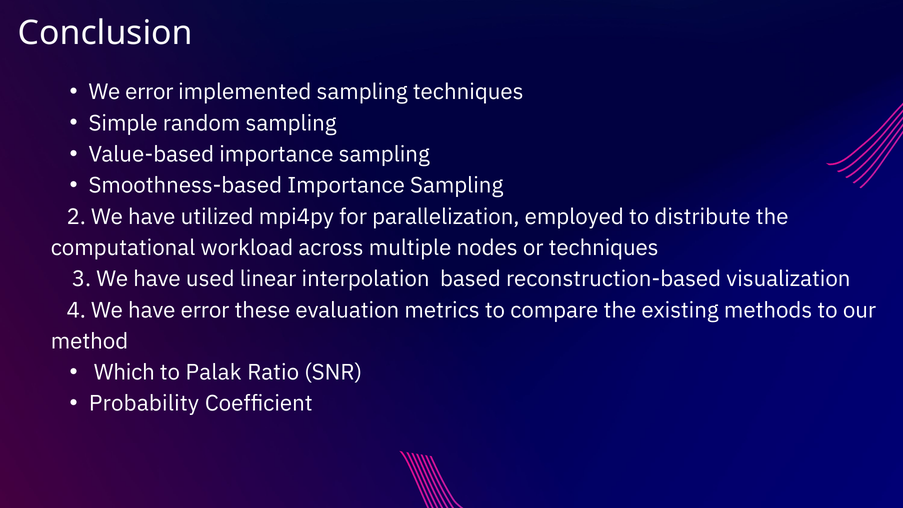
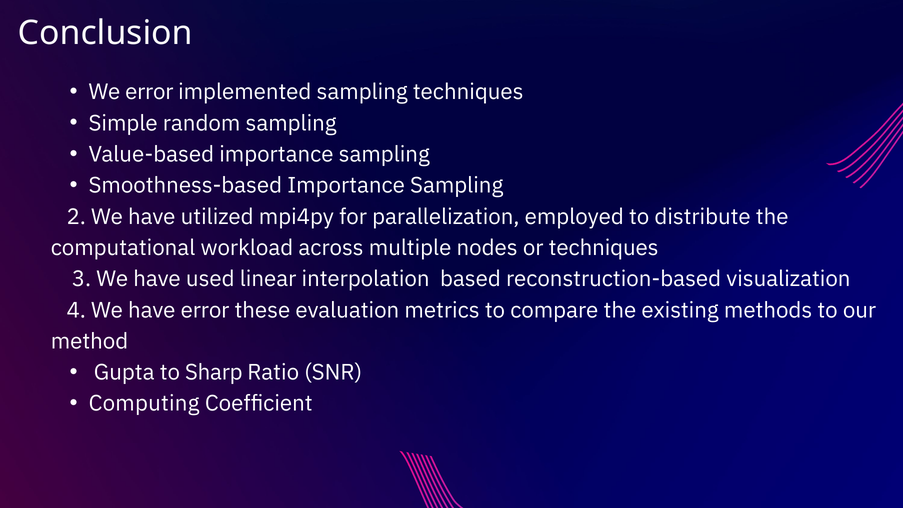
Which: Which -> Gupta (124, 372)
Palak: Palak -> Sharp (214, 372)
Probability: Probability -> Computing (144, 404)
